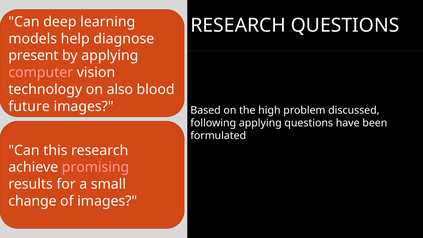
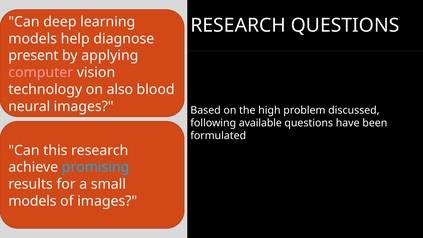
future: future -> neural (29, 106)
following applying: applying -> available (260, 123)
promising colour: pink -> light blue (96, 167)
change: change -> models (32, 201)
